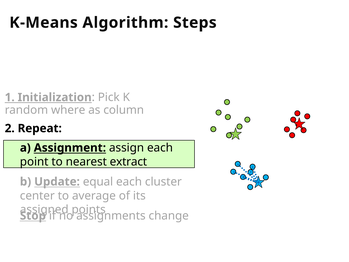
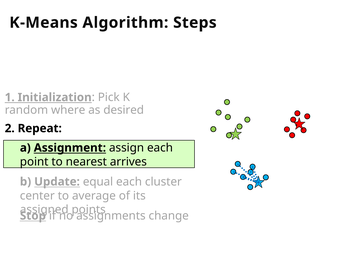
column: column -> desired (124, 110)
extract: extract -> arrives (128, 162)
